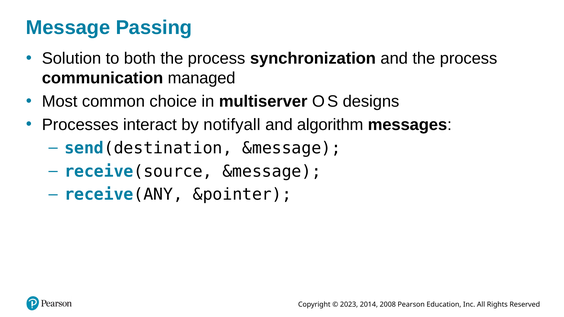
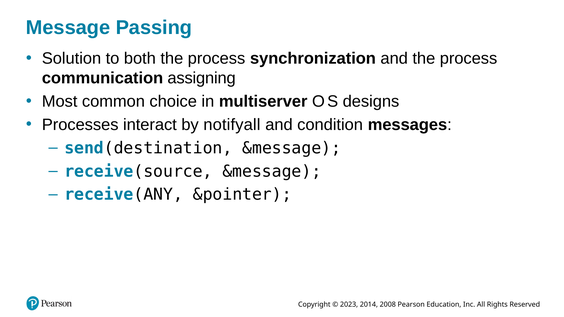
managed: managed -> assigning (202, 78)
algorithm: algorithm -> condition (330, 125)
